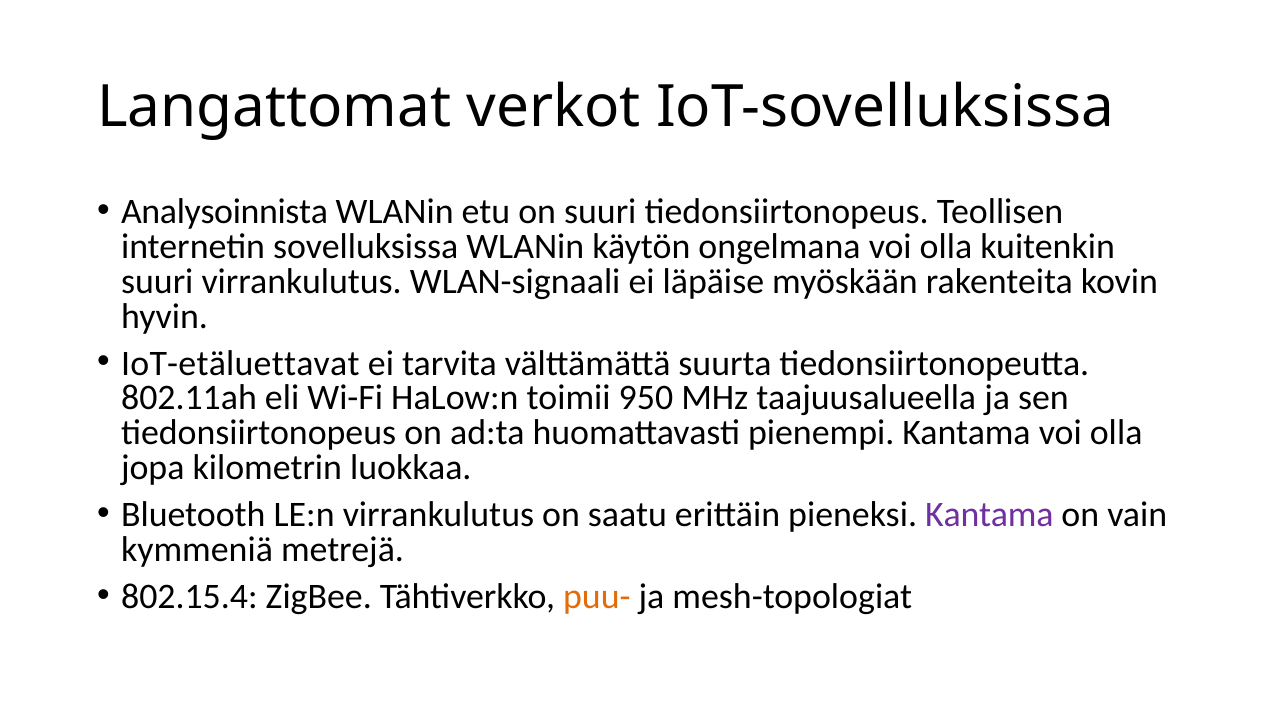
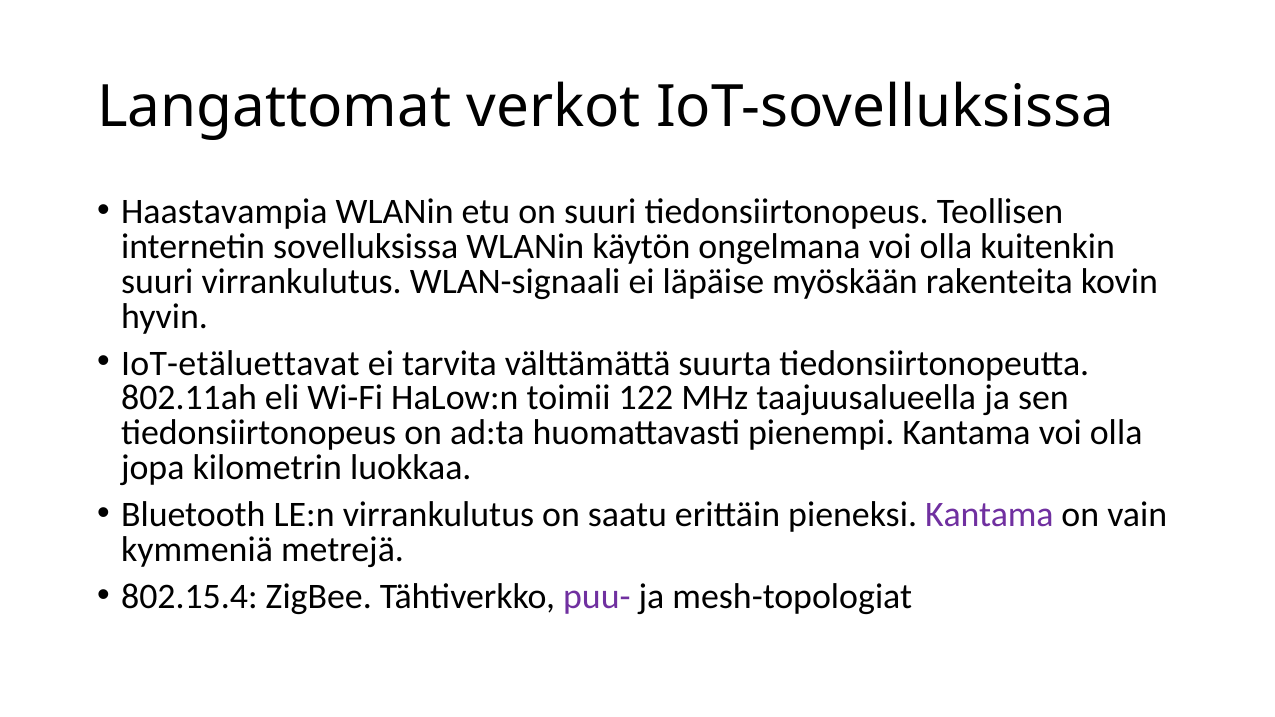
Analysoinnista: Analysoinnista -> Haastavampia (224, 212)
950: 950 -> 122 (646, 398)
puu- colour: orange -> purple (597, 597)
